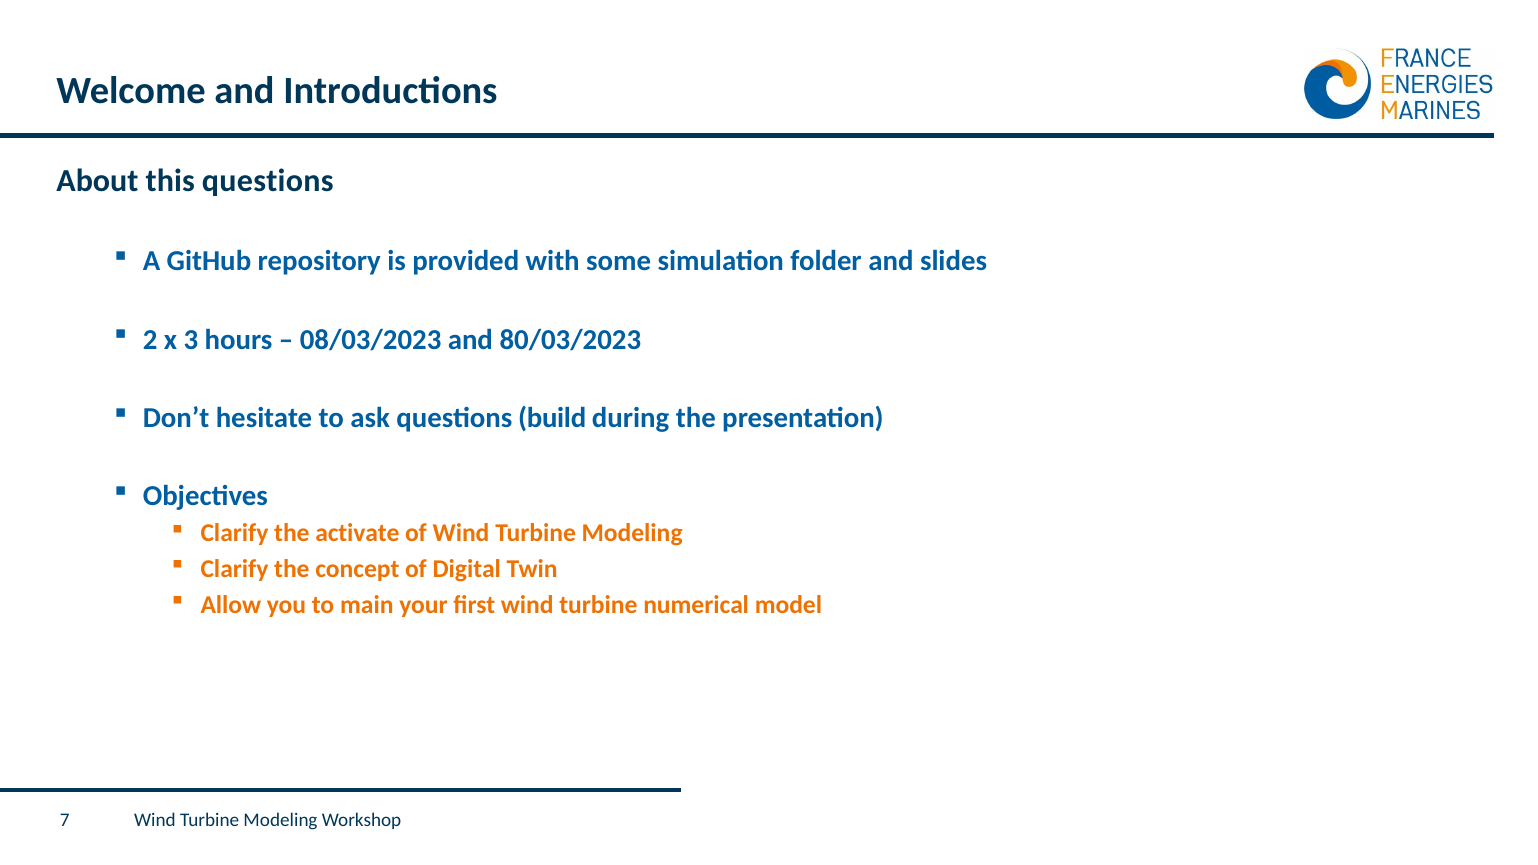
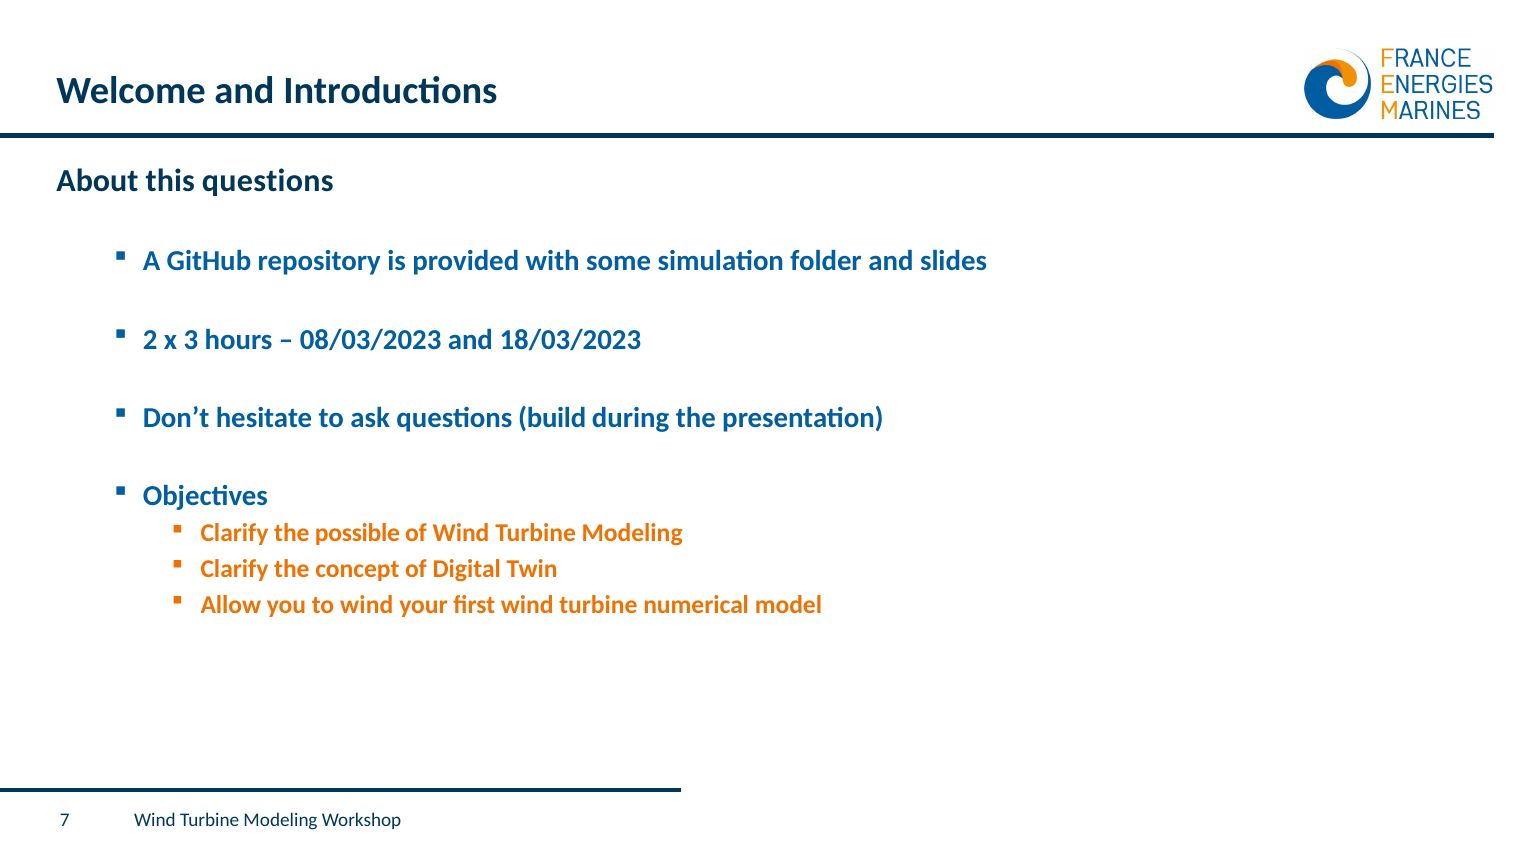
80/03/2023: 80/03/2023 -> 18/03/2023 (570, 340)
activate: activate -> possible (357, 534)
to main: main -> wind (367, 605)
